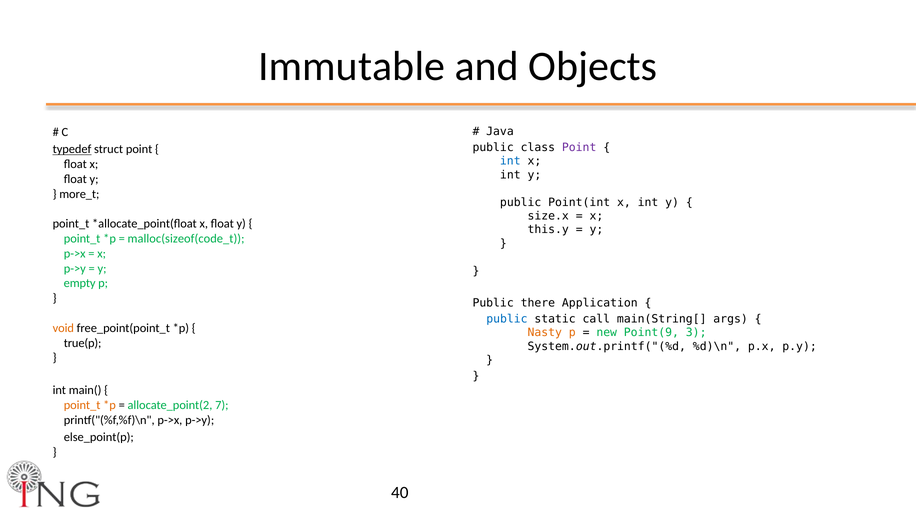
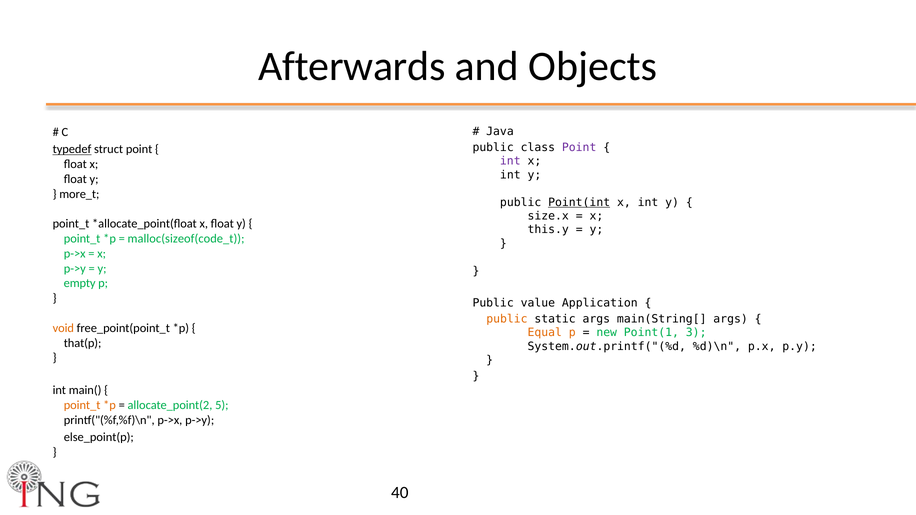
Immutable: Immutable -> Afterwards (352, 67)
int colour: blue -> purple (510, 161)
Point(int underline: none -> present (579, 202)
there: there -> value (538, 303)
public colour: blue -> orange (507, 319)
static call: call -> args (596, 319)
Nasty: Nasty -> Equal (545, 333)
Point(9: Point(9 -> Point(1 (651, 333)
true(p: true(p -> that(p (83, 343)
7: 7 -> 5 (222, 405)
